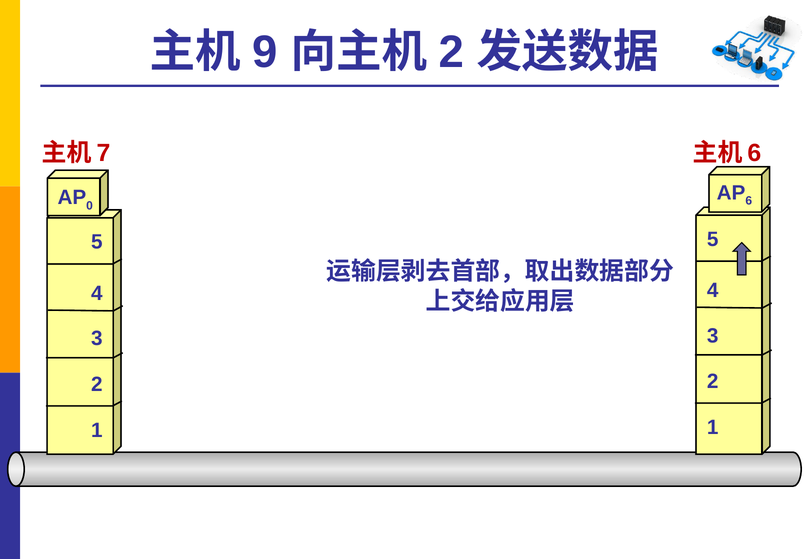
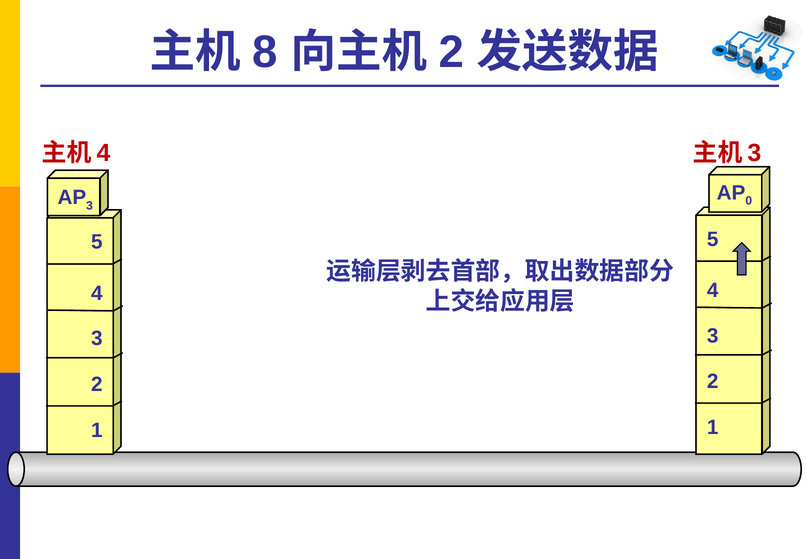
9: 9 -> 8 (265, 52)
7: 7 -> 4 (103, 153)
6: 6 -> 3 (754, 153)
6: 6 -> 0 (749, 201)
0: 0 -> 3 (90, 206)
